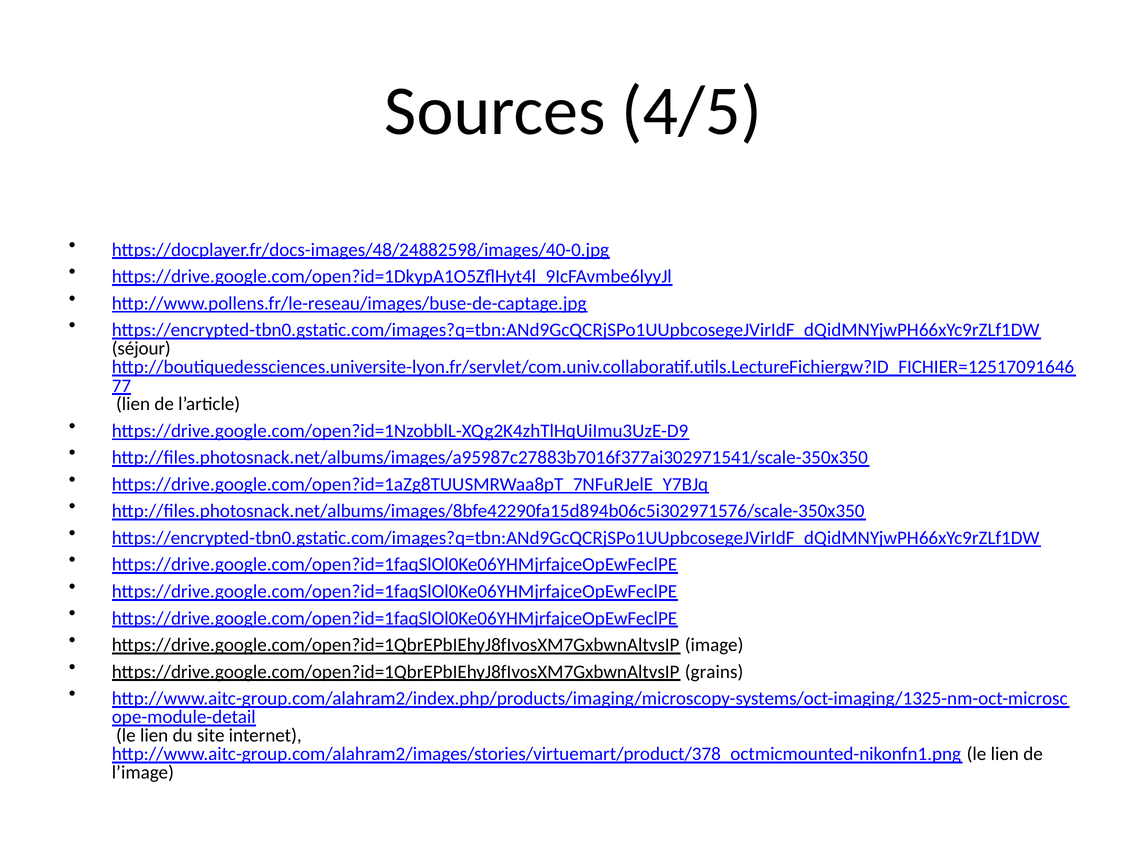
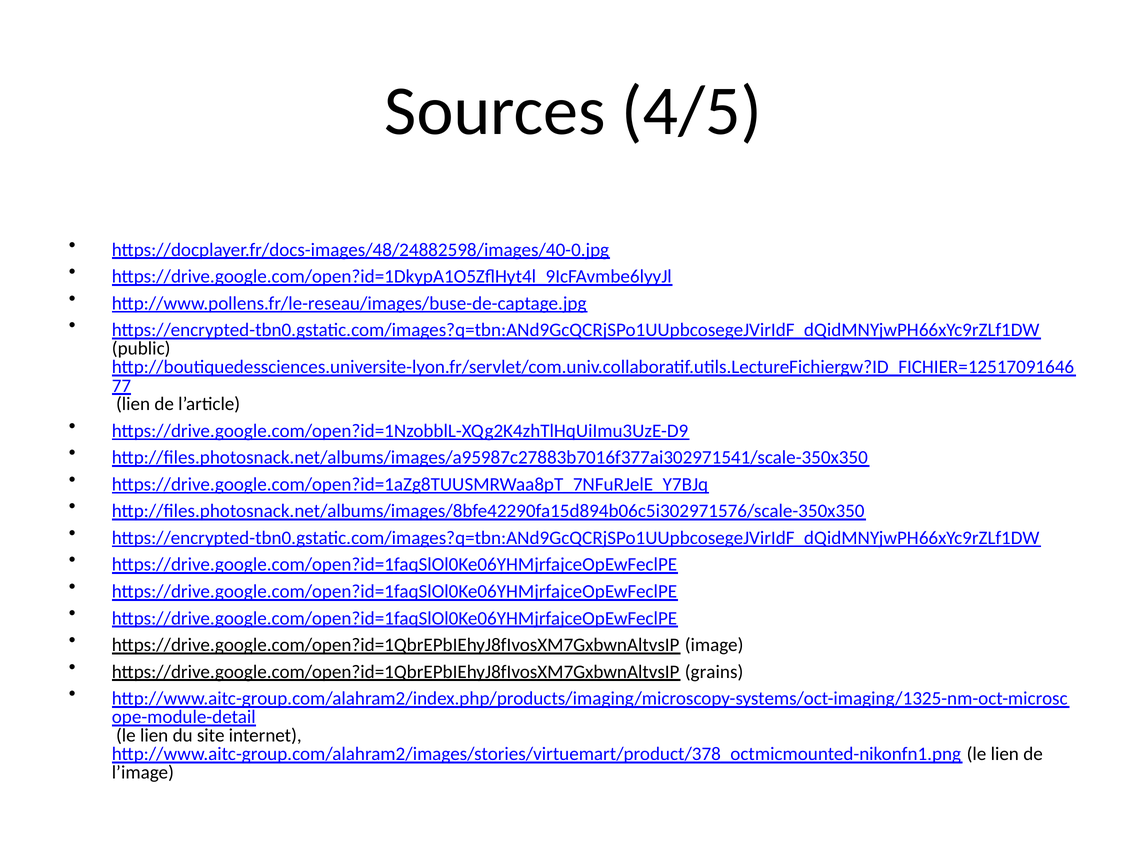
séjour: séjour -> public (141, 349)
